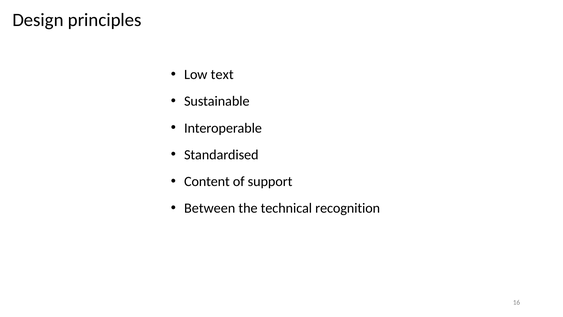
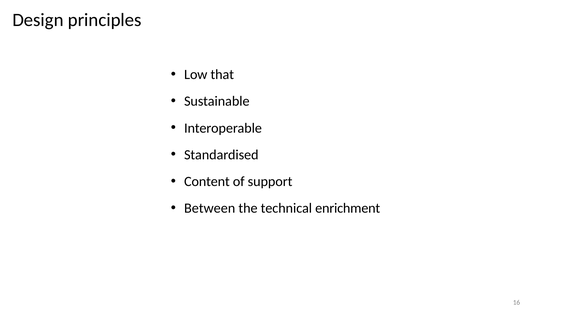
text: text -> that (222, 74)
recognition: recognition -> enrichment (348, 208)
